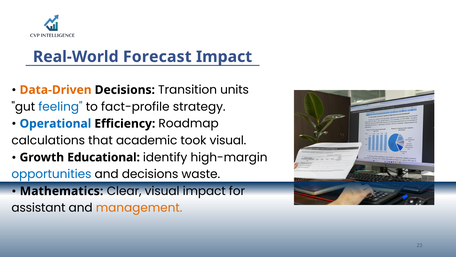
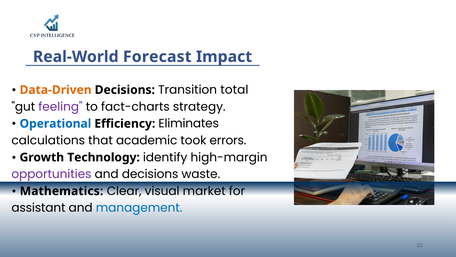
units: units -> total (234, 90)
feeling colour: blue -> purple (60, 107)
fact-profile: fact-profile -> fact-charts (135, 107)
Roadmap: Roadmap -> Eliminates (189, 123)
took visual: visual -> errors (228, 140)
Educational: Educational -> Technology (104, 157)
opportunities colour: blue -> purple (51, 174)
visual impact: impact -> market (204, 191)
management colour: orange -> blue (139, 208)
